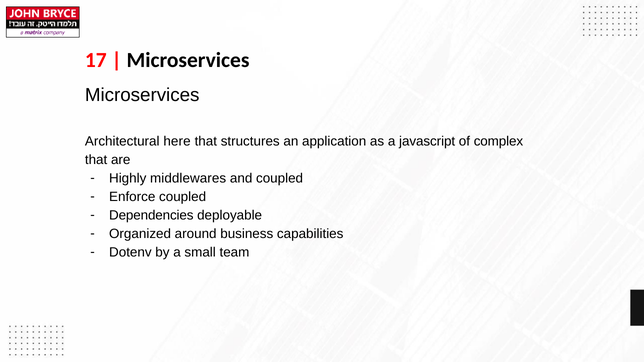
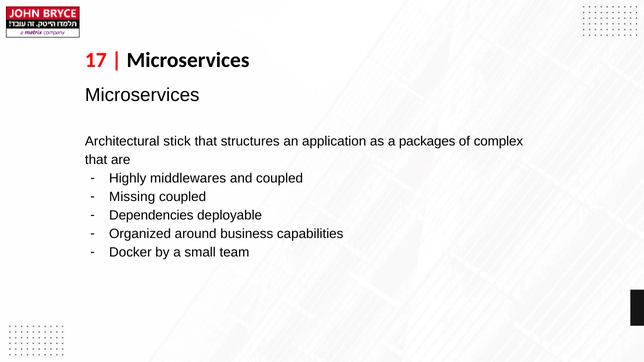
here: here -> stick (177, 142)
javascript: javascript -> packages (427, 142)
Enforce: Enforce -> Missing (132, 197)
Dotenv: Dotenv -> Docker (130, 253)
